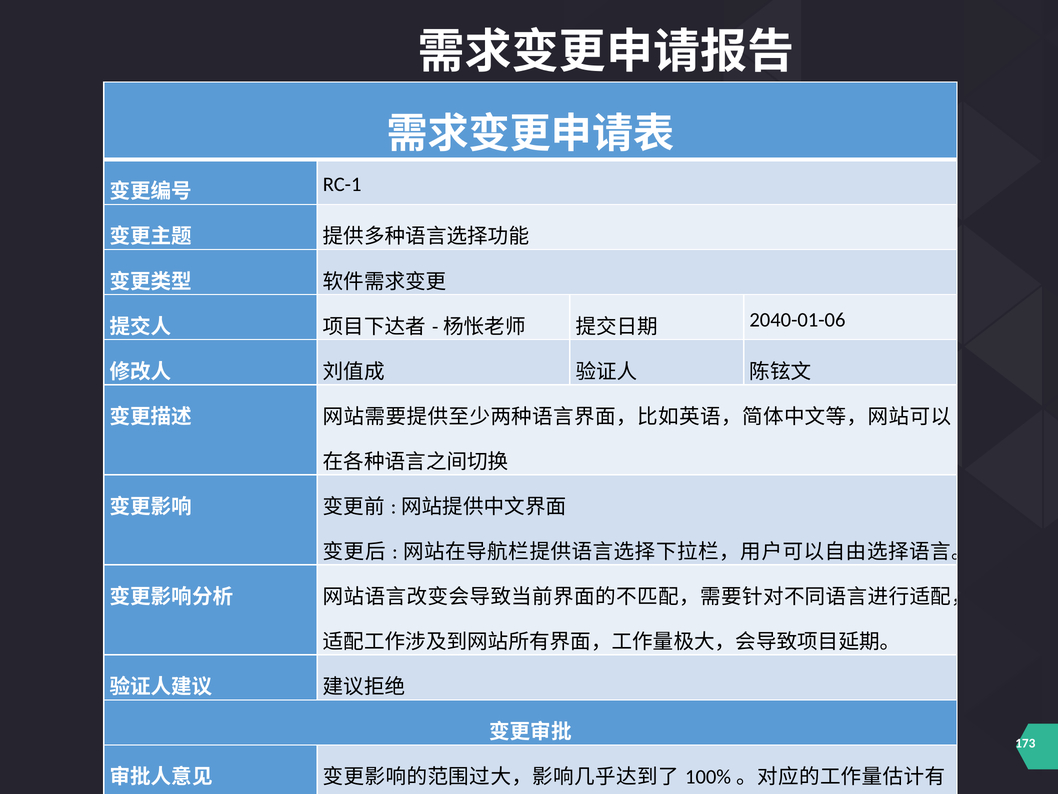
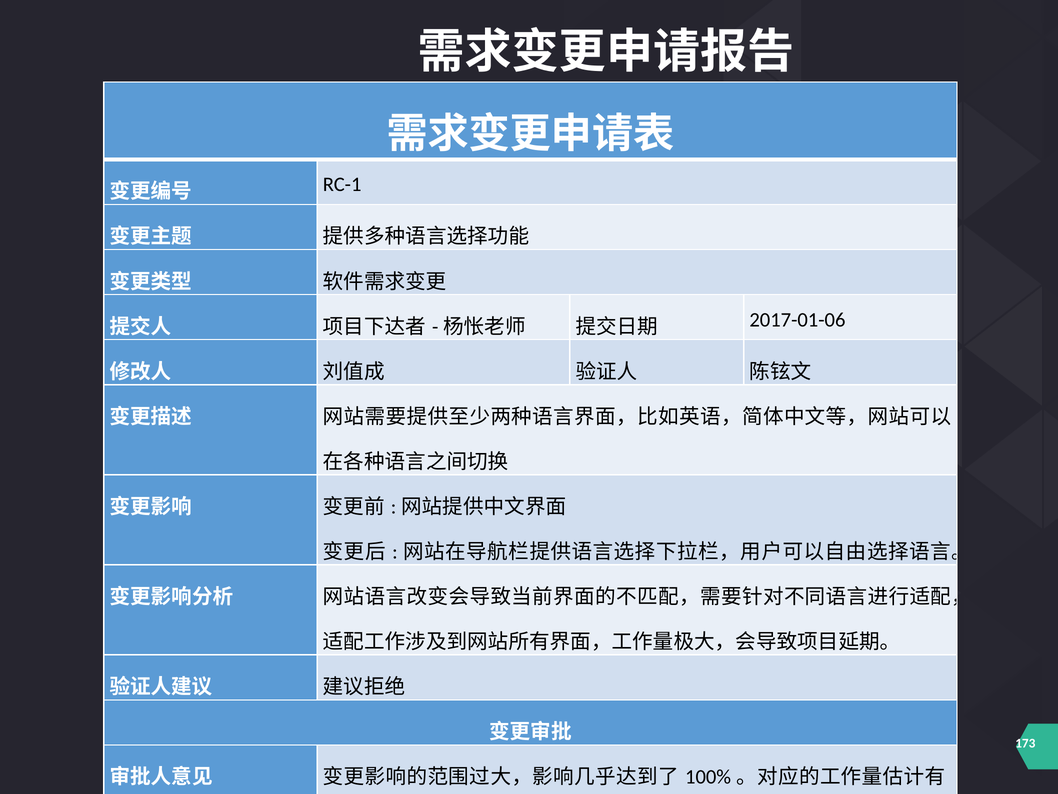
2040-01-06: 2040-01-06 -> 2017-01-06 (797, 320)
